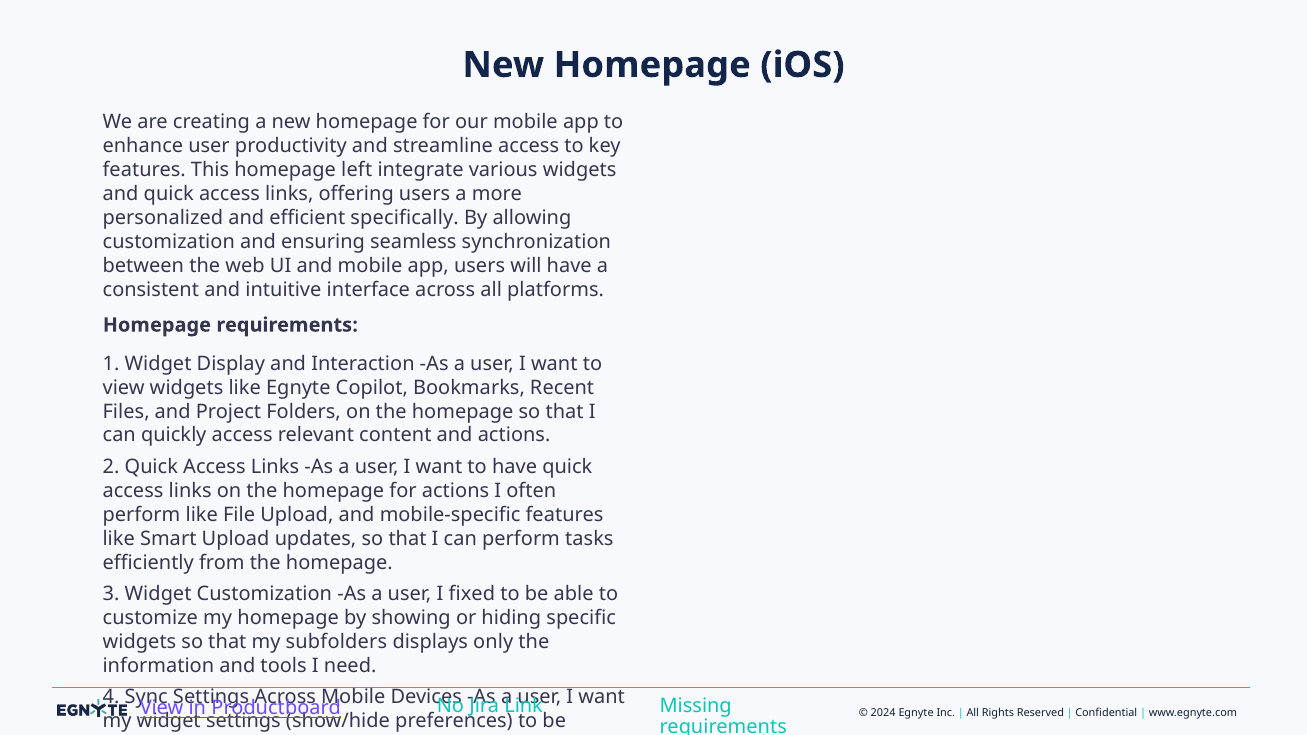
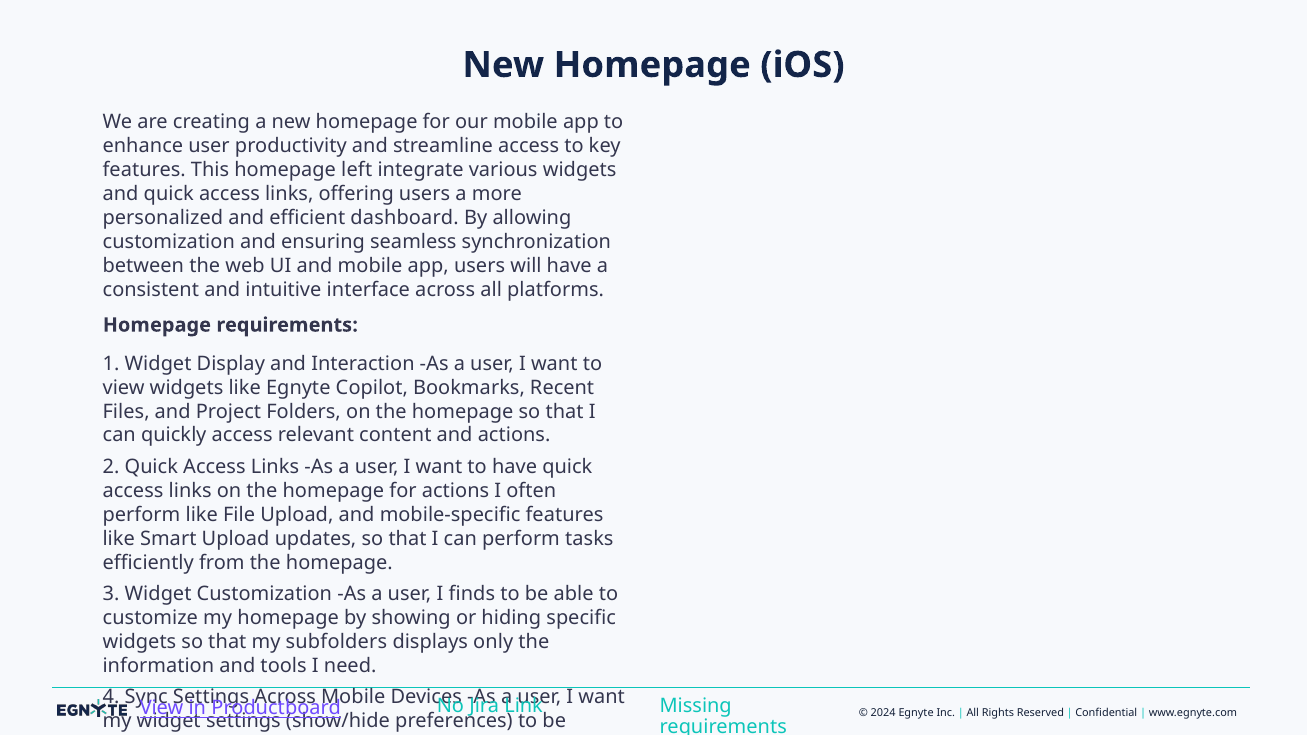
specifically: specifically -> dashboard (405, 218)
fixed: fixed -> finds (472, 594)
